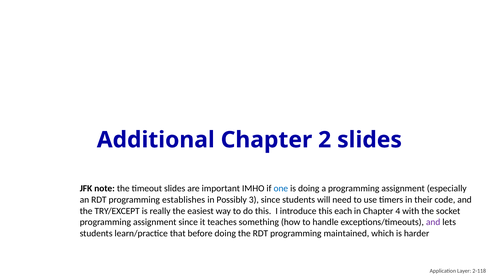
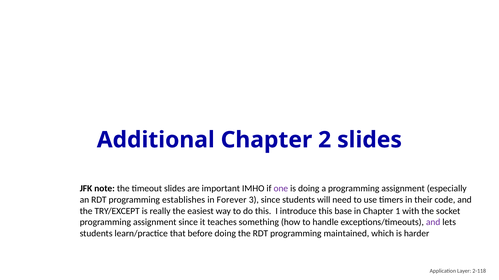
one colour: blue -> purple (281, 189)
Possibly: Possibly -> Forever (232, 200)
each: each -> base (343, 212)
4: 4 -> 1 (398, 212)
